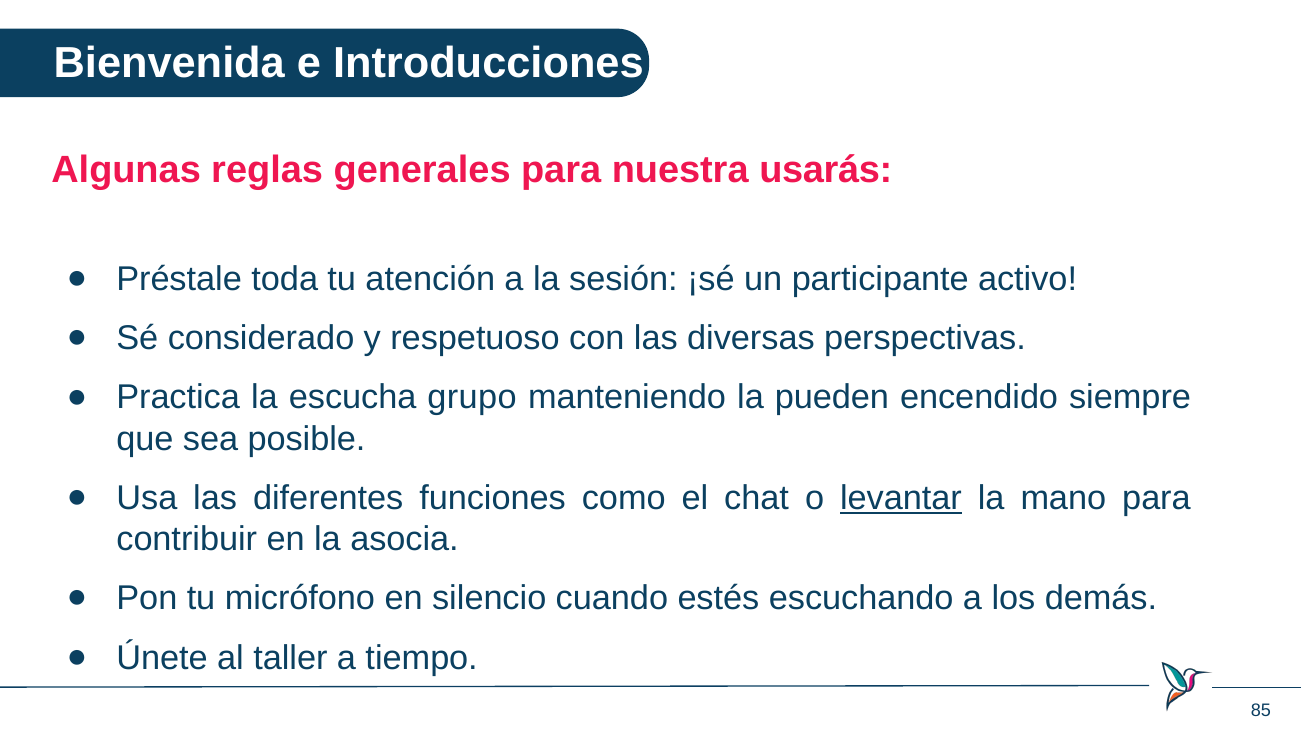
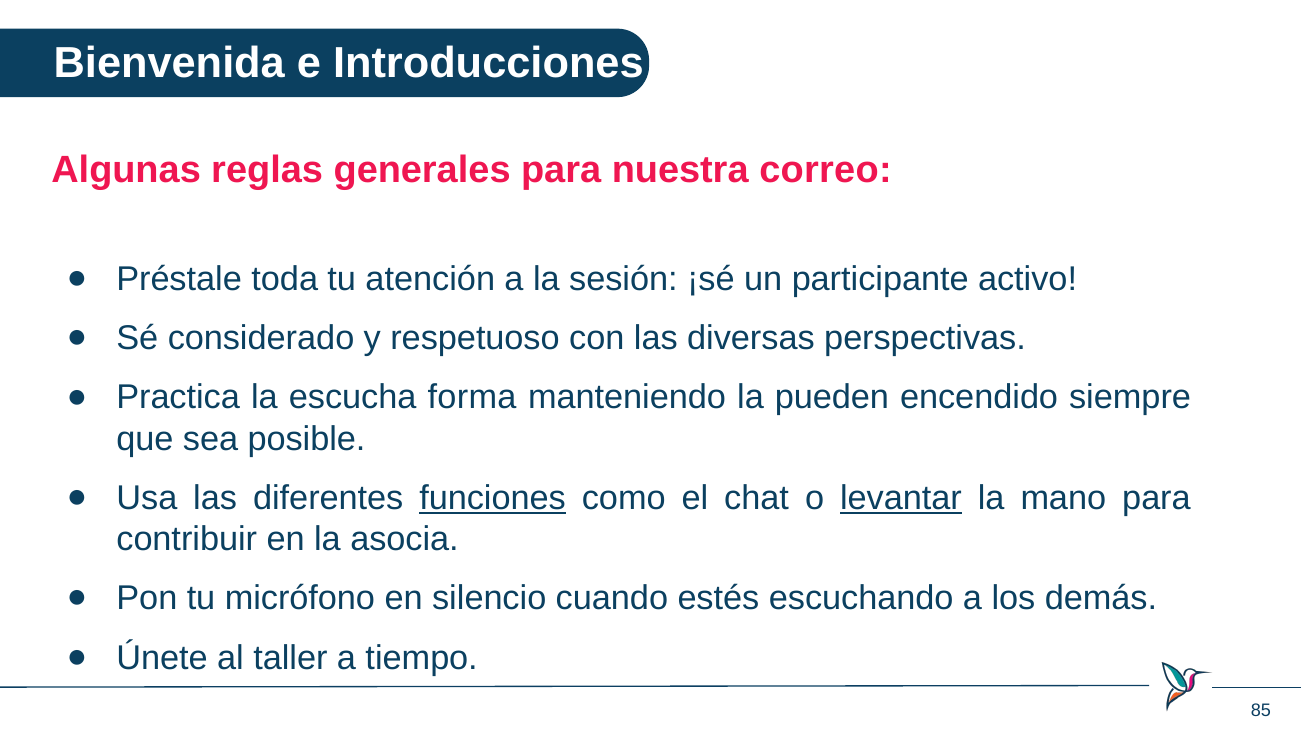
usarás: usarás -> correo (825, 170)
grupo: grupo -> forma (472, 398)
funciones underline: none -> present (493, 498)
